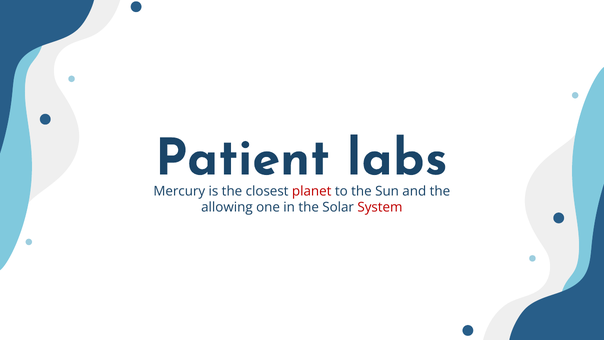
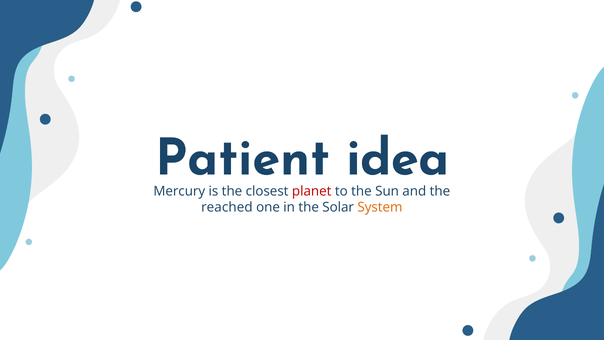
labs: labs -> idea (398, 158)
allowing: allowing -> reached (227, 207)
System colour: red -> orange (380, 207)
